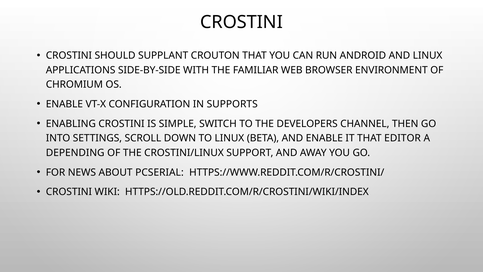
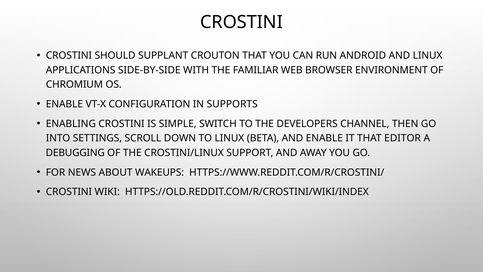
DEPENDING: DEPENDING -> DEBUGGING (75, 153)
PCSERIAL: PCSERIAL -> WAKEUPS (160, 172)
